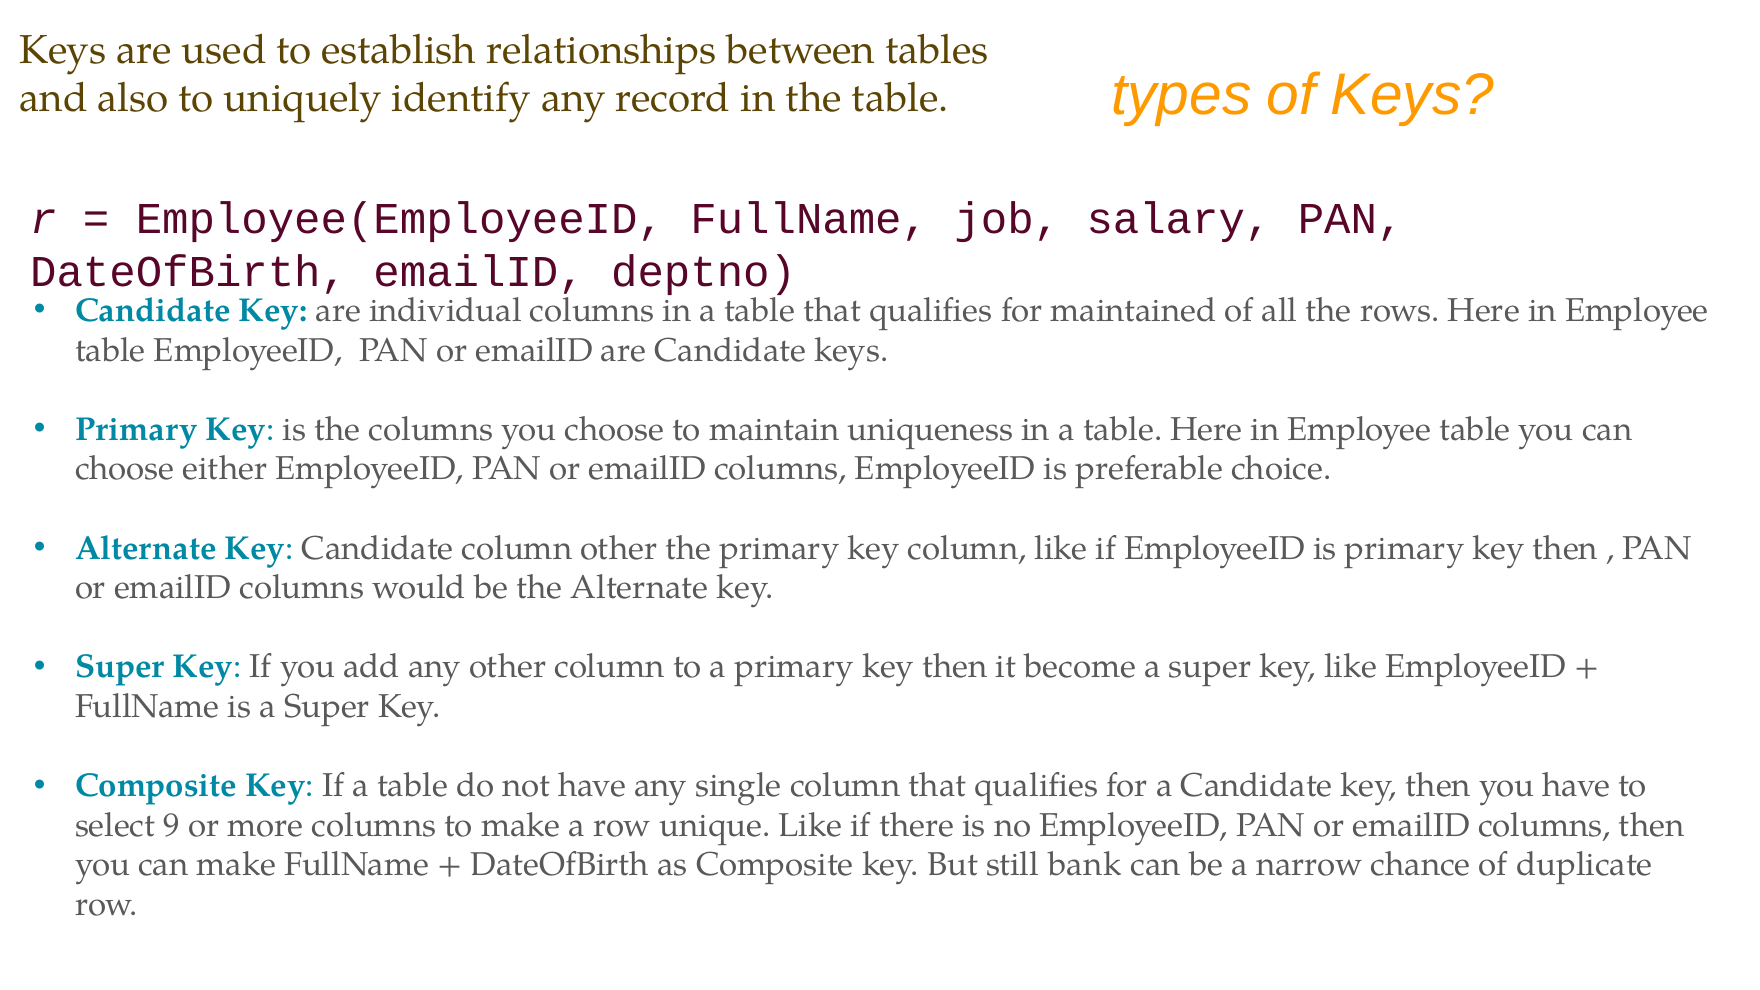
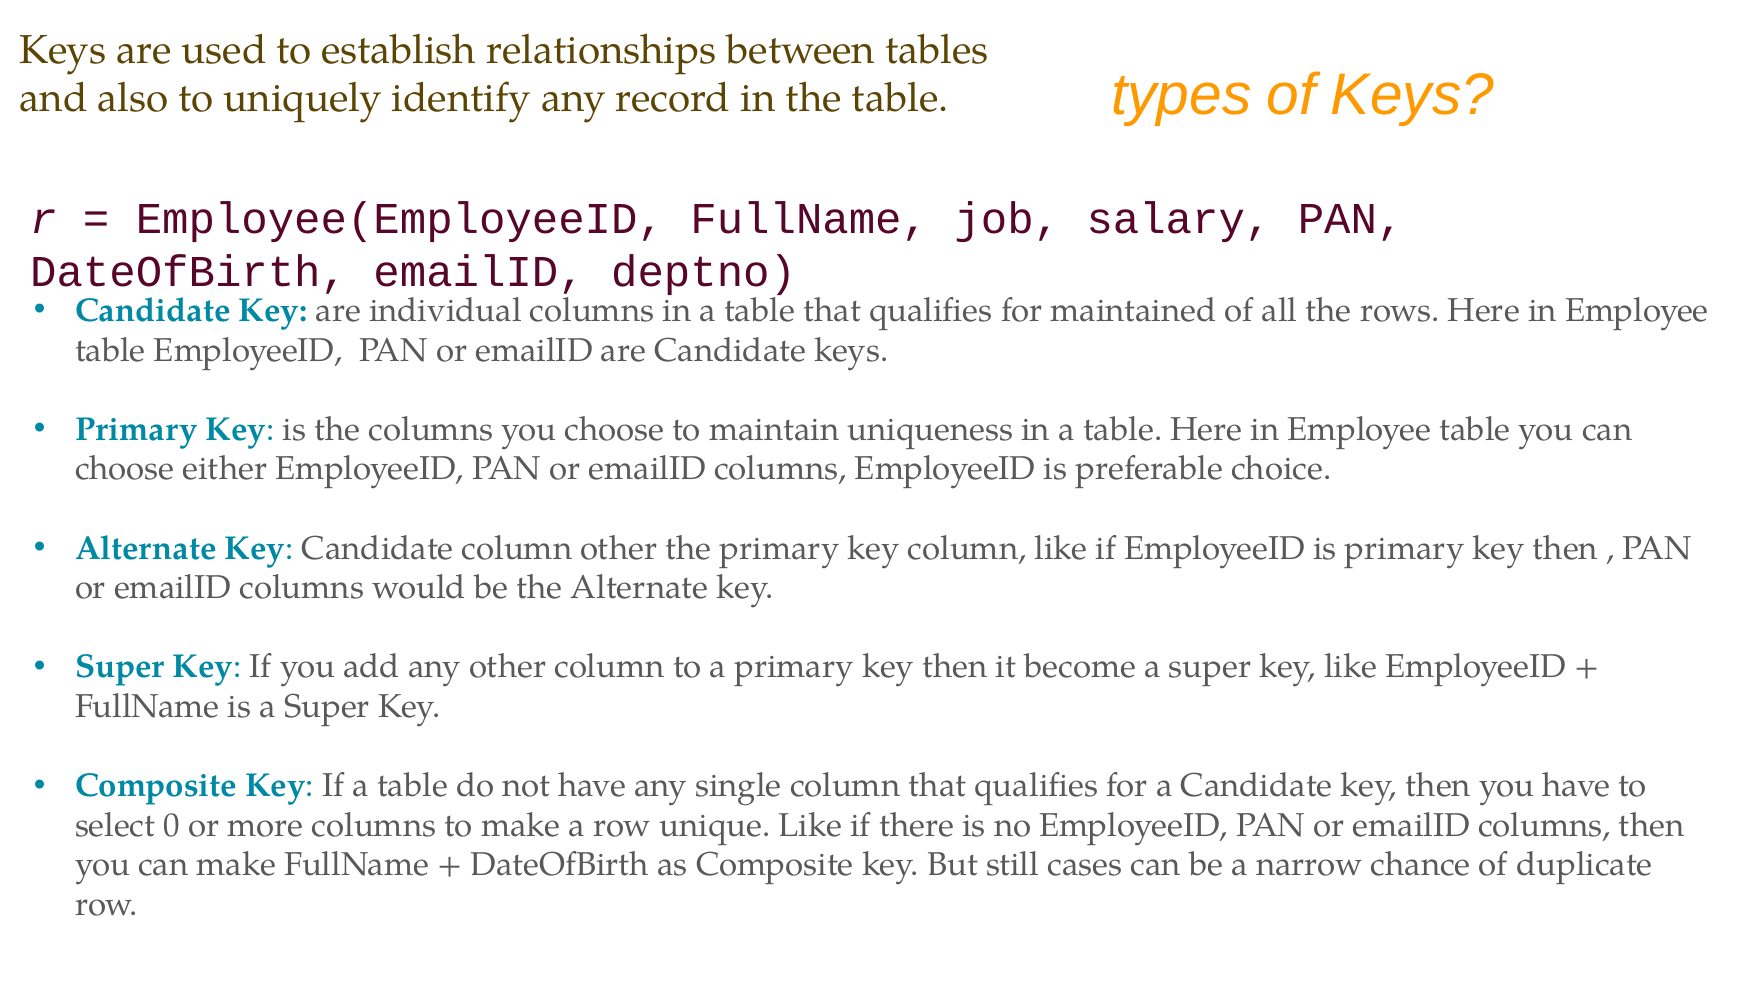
9: 9 -> 0 (172, 825)
bank: bank -> cases (1085, 865)
